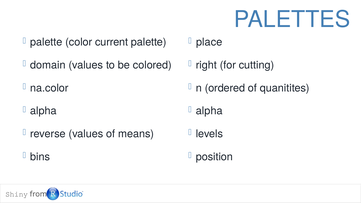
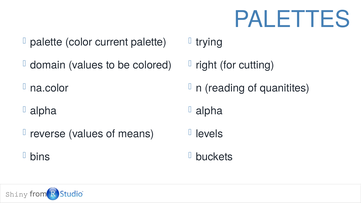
place: place -> trying (209, 42)
ordered: ordered -> reading (225, 88)
position: position -> buckets (214, 157)
